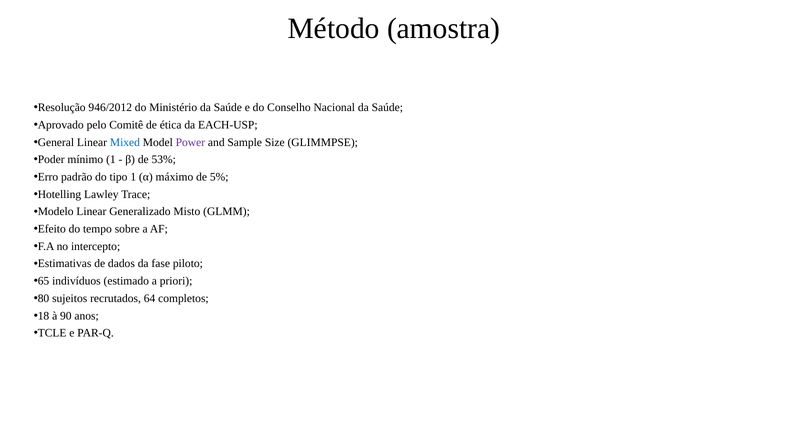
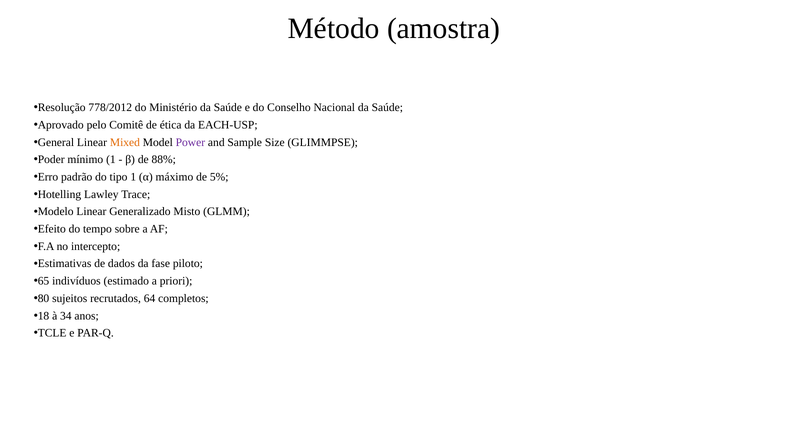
946/2012: 946/2012 -> 778/2012 (110, 108)
Mixed colour: blue -> orange (125, 142)
53%: 53% -> 88% (164, 160)
90: 90 -> 34 (66, 316)
